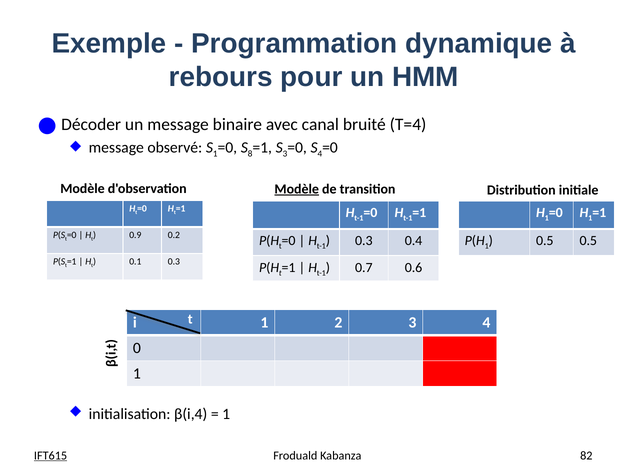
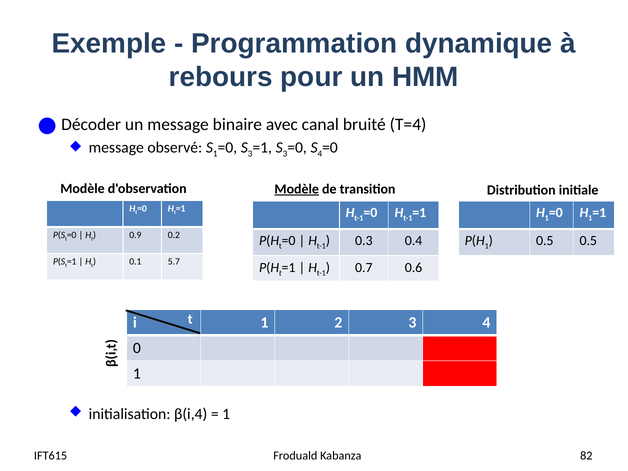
8: 8 -> 3 (250, 154)
0.1 0.3: 0.3 -> 5.7 (174, 262)
IFT615 underline: present -> none (51, 456)
